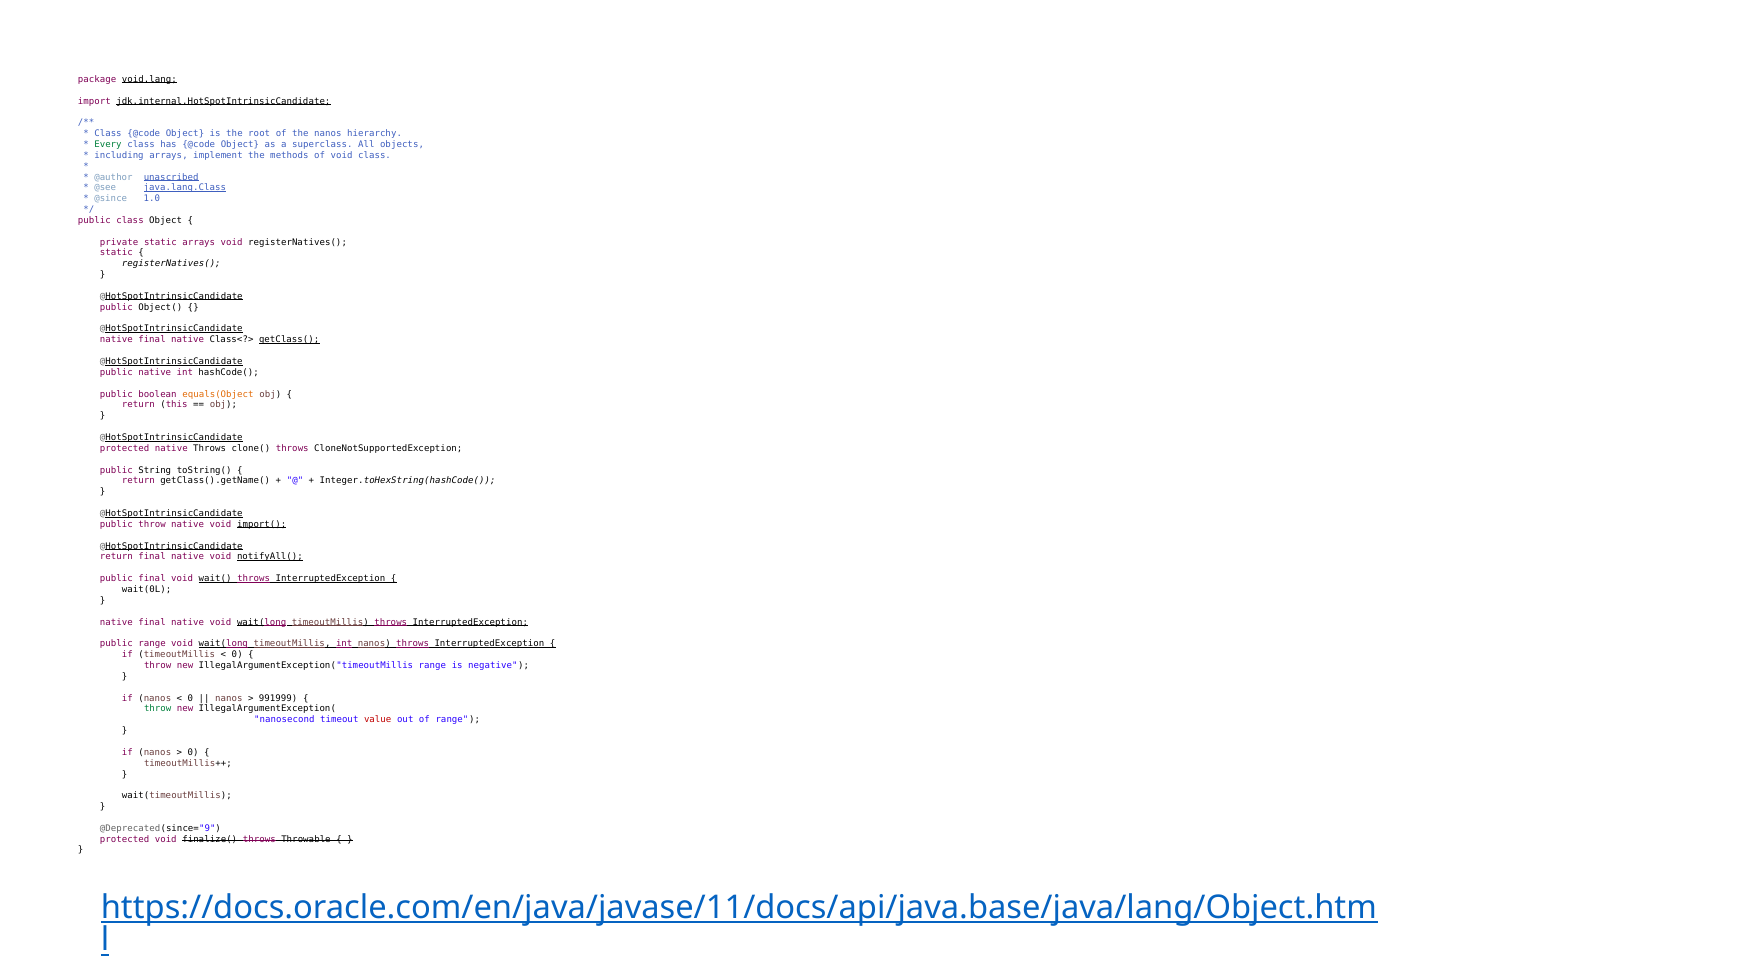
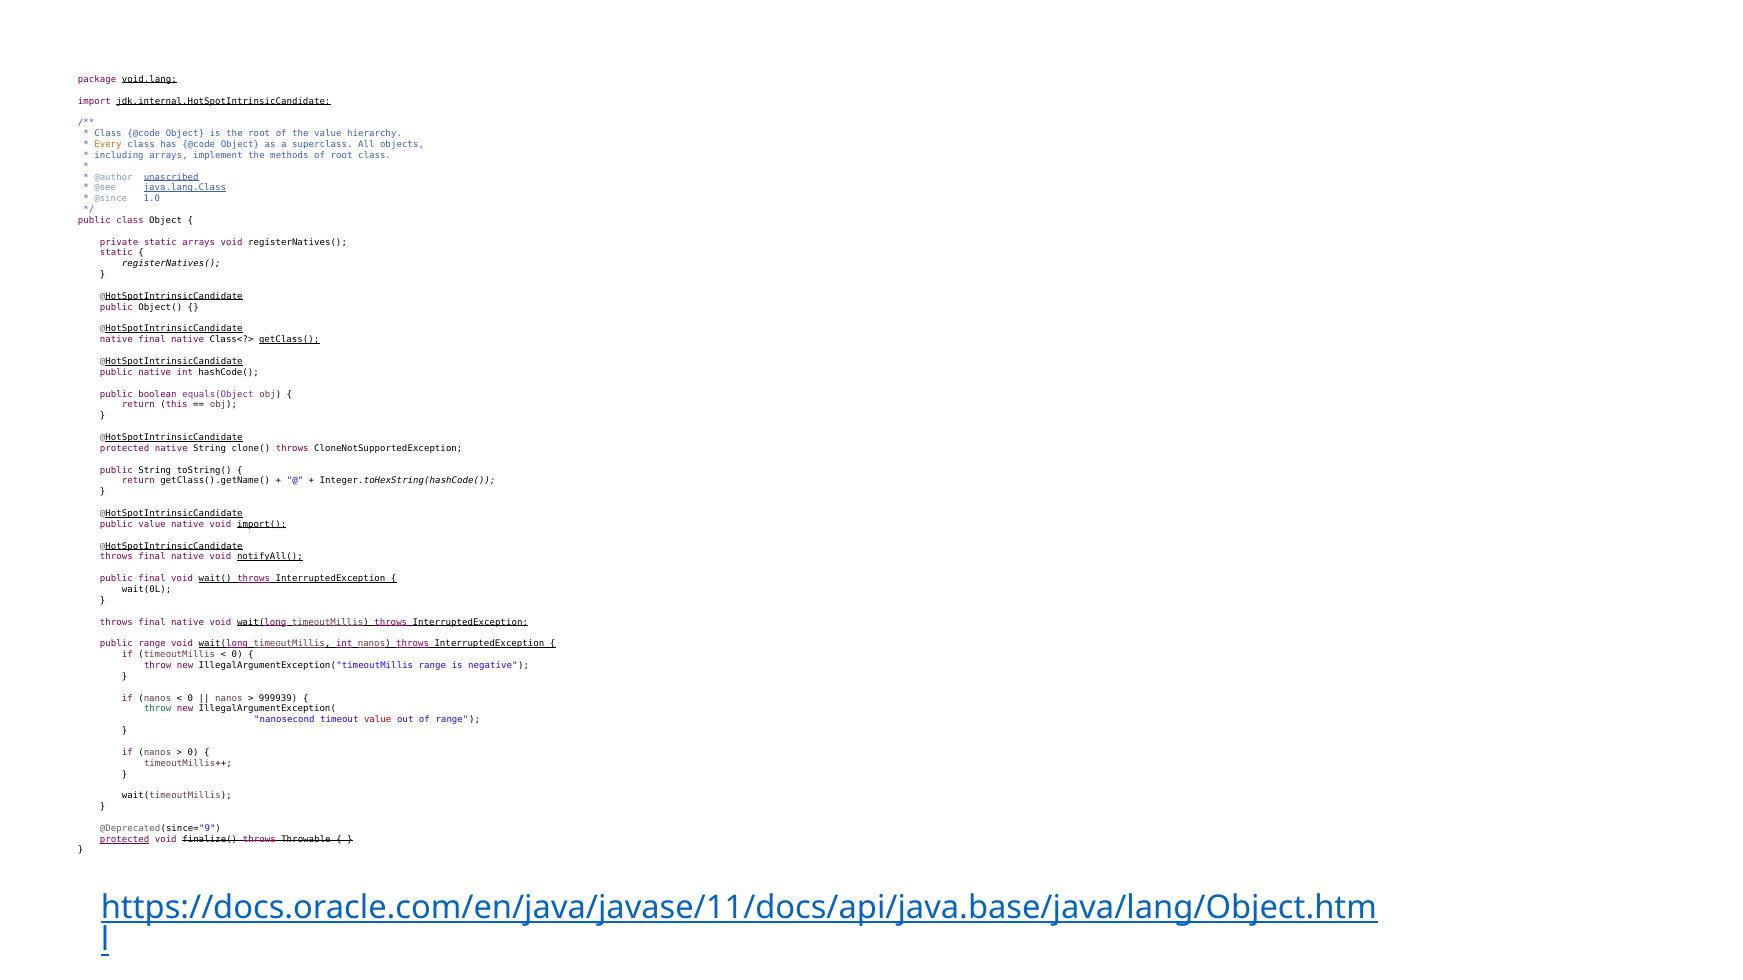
the nanos: nanos -> value (328, 134)
Every colour: green -> orange (108, 145)
of void: void -> root (341, 155)
equals(Object colour: orange -> purple (218, 394)
native Throws: Throws -> String (210, 449)
public throw: throw -> value (152, 525)
return: return -> throws (116, 557)
native: native -> throws (116, 622)
991999: 991999 -> 999939 (278, 698)
protected underline: none -> present (125, 840)
